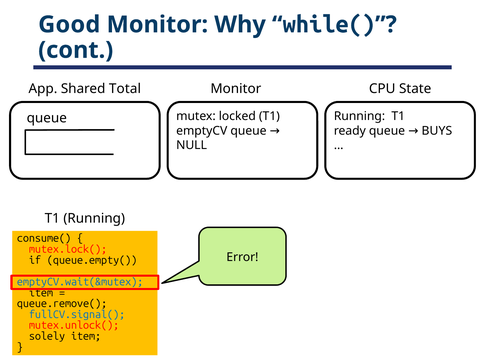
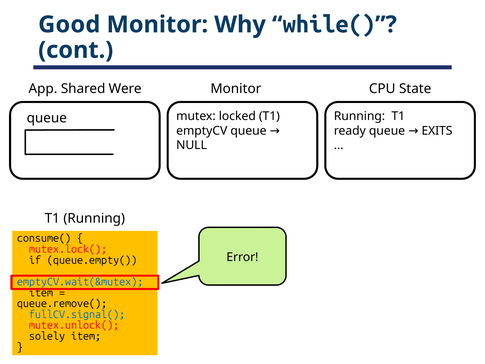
Total: Total -> Were (125, 89)
BUYS: BUYS -> EXITS (437, 131)
